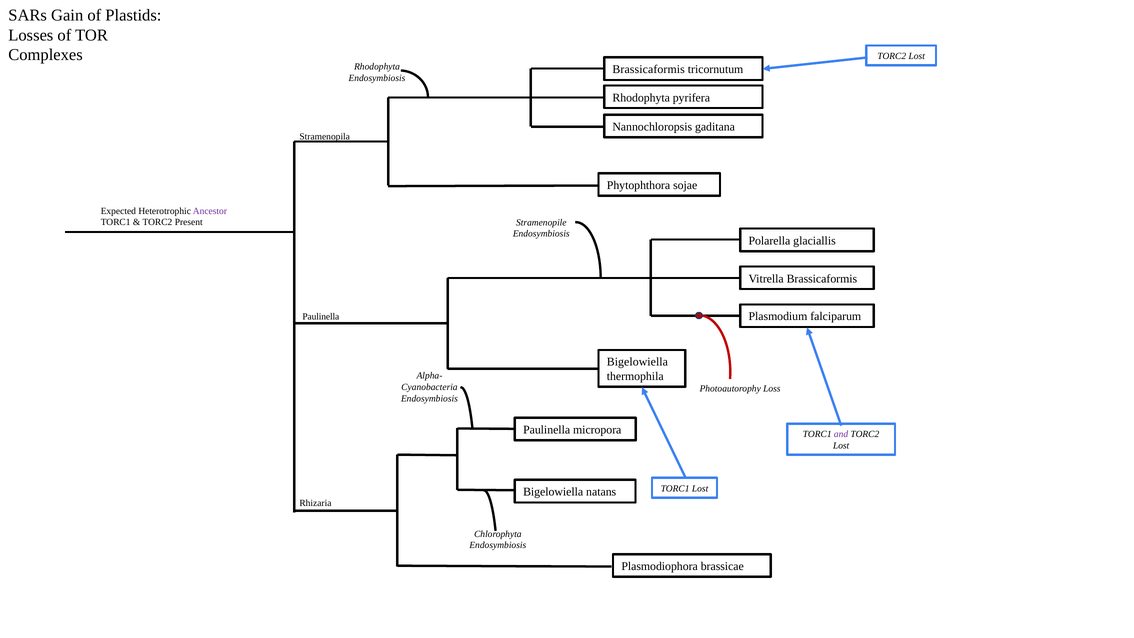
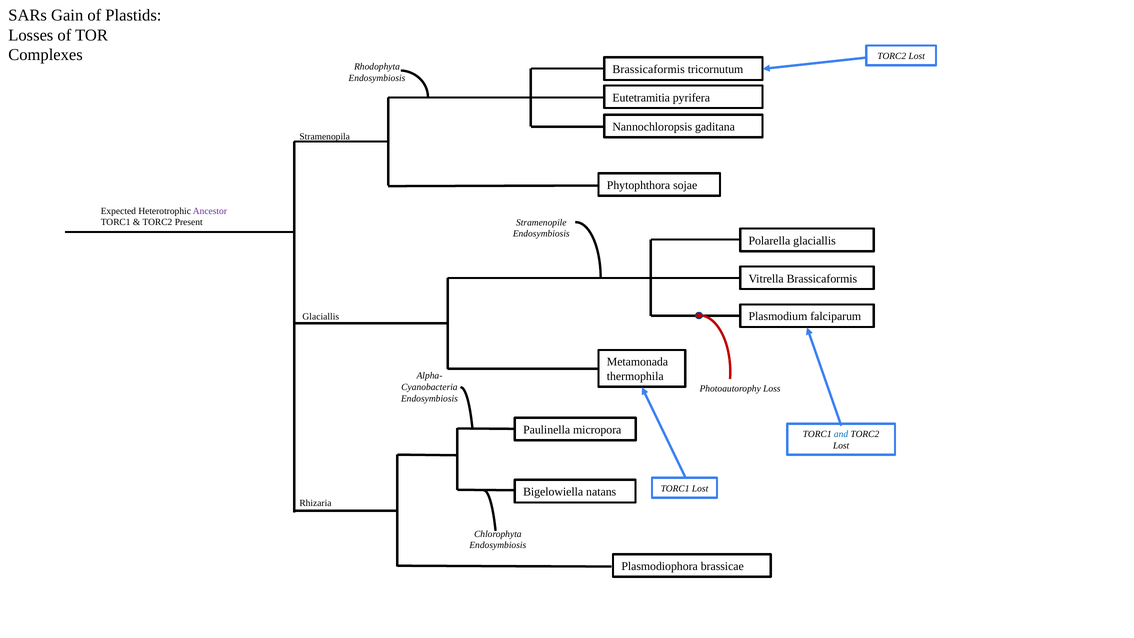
Rhodophyta: Rhodophyta -> Eutetramitia (641, 98)
Paulinella: Paulinella -> Glaciallis (321, 317)
Bigelowiella: Bigelowiella -> Metamonada (637, 362)
and colour: purple -> blue (841, 434)
